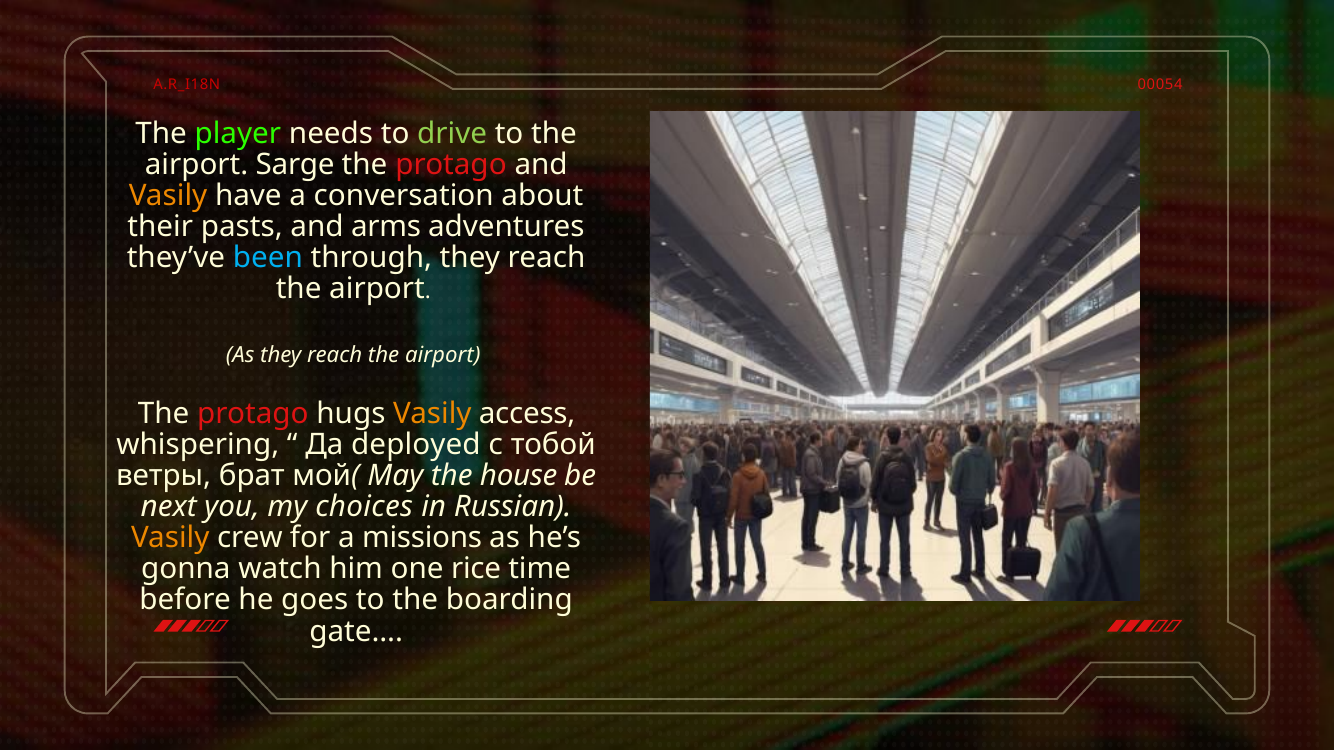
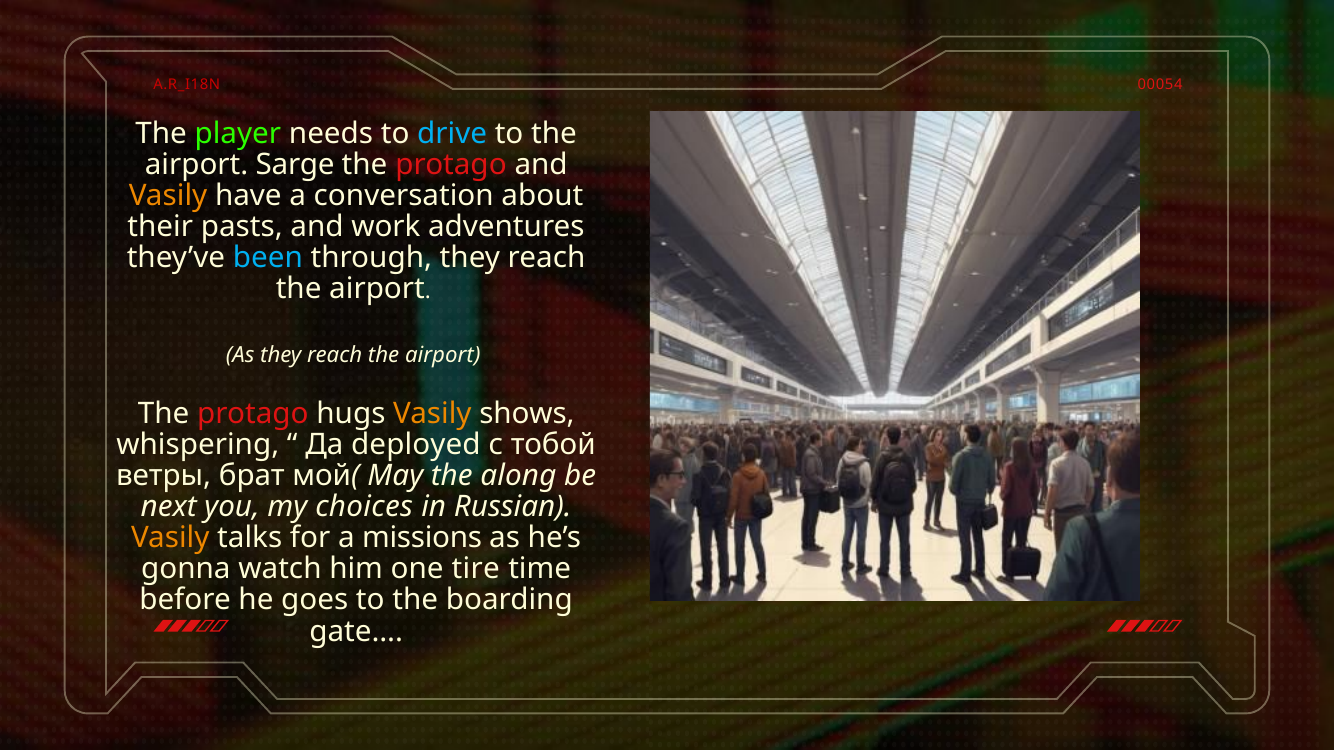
drive colour: light green -> light blue (452, 134)
arms: arms -> work (386, 227)
access: access -> shows (527, 414)
house: house -> along (518, 476)
crew: crew -> talks (250, 538)
rice: rice -> tire (476, 569)
